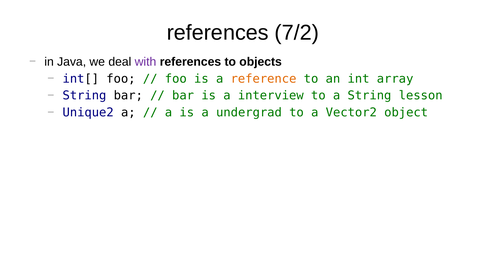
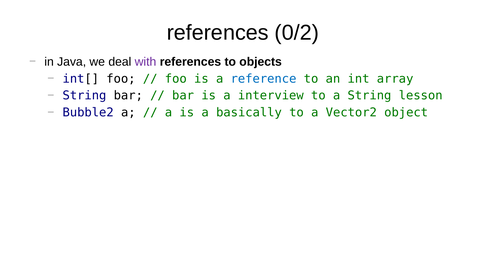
7/2: 7/2 -> 0/2 (297, 33)
reference colour: orange -> blue (264, 79)
Unique2: Unique2 -> Bubble2 (88, 113)
undergrad: undergrad -> basically (249, 113)
